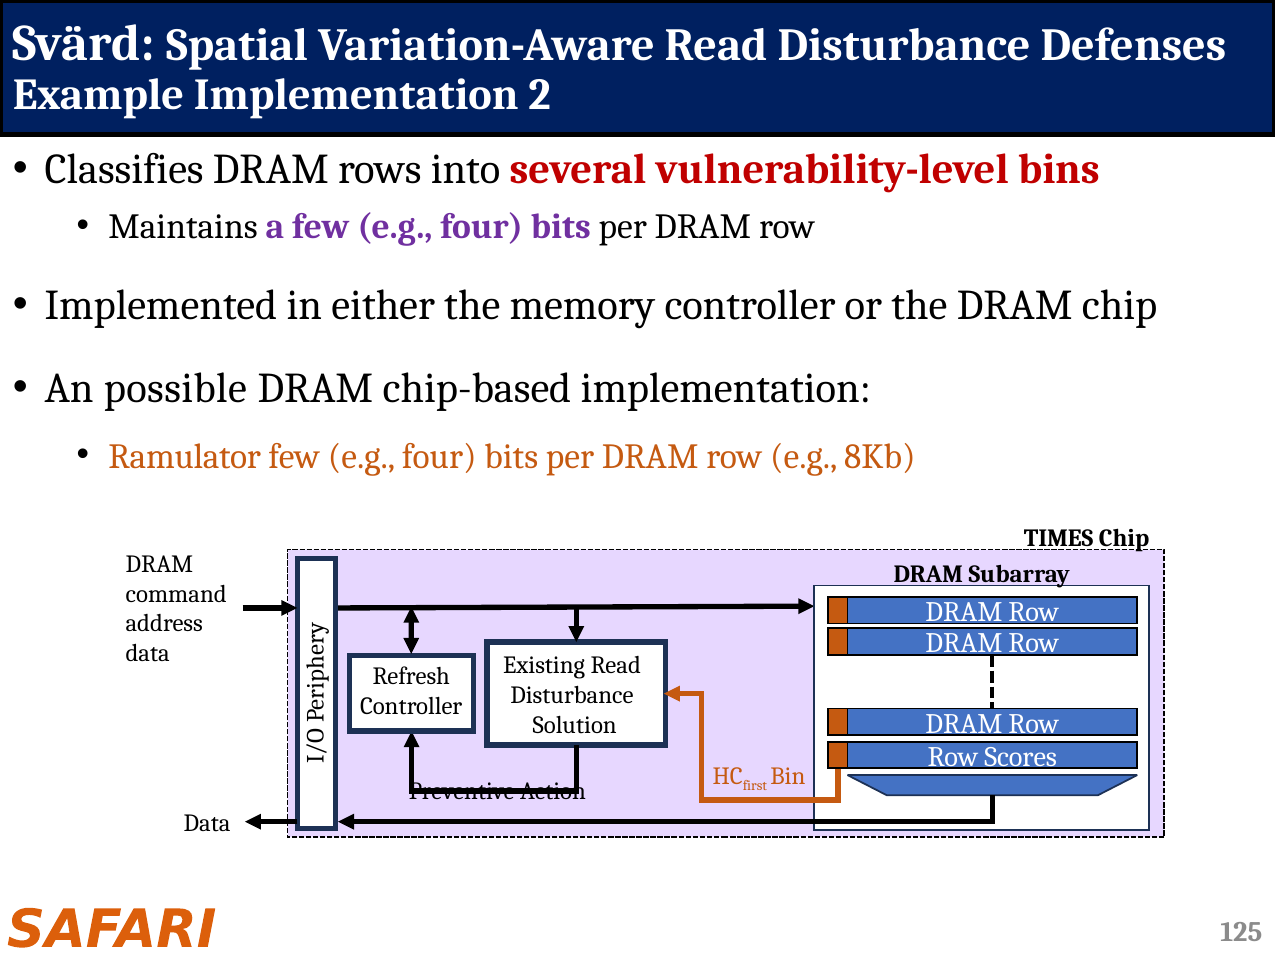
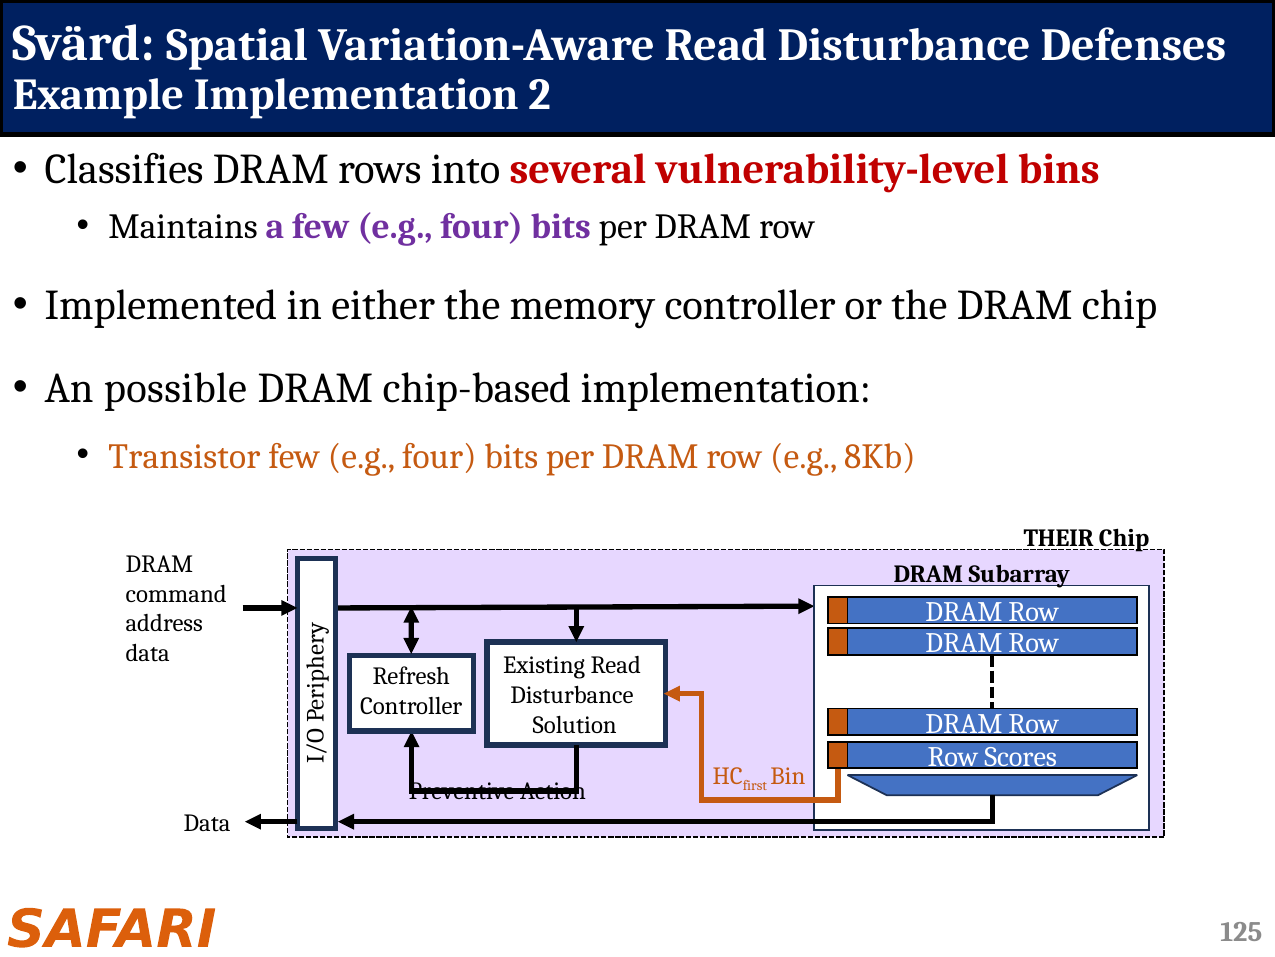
Ramulator: Ramulator -> Transistor (184, 456)
TIMES: TIMES -> THEIR (1059, 538)
